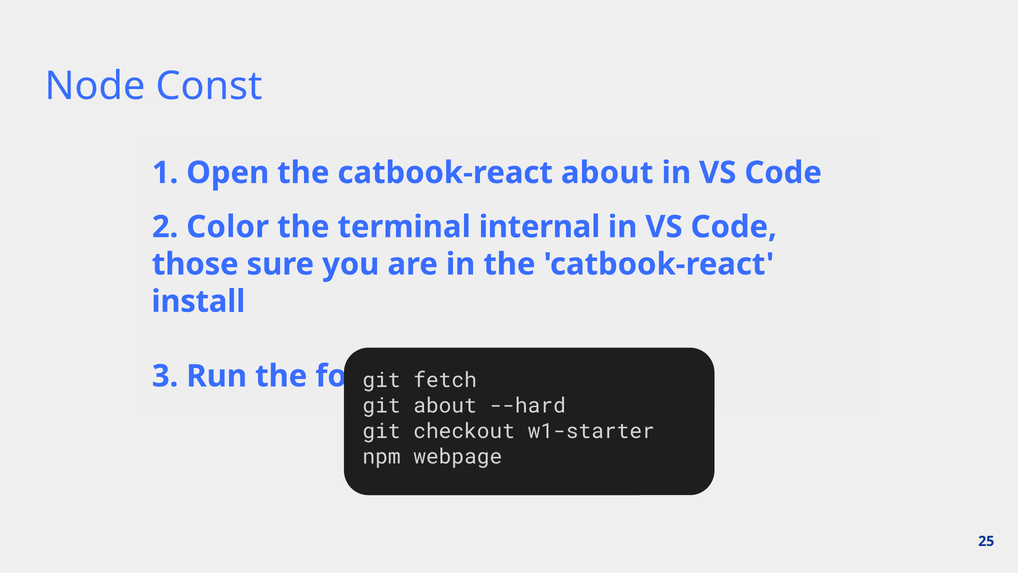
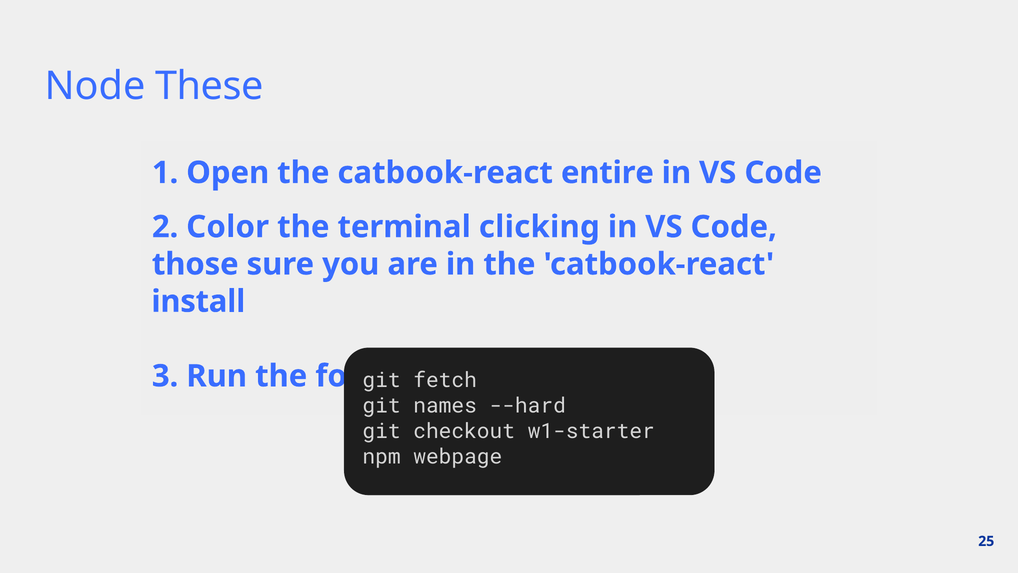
Const: Const -> These (209, 86)
catbook-react about: about -> entire (607, 173)
internal: internal -> clicking (539, 227)
git about: about -> names (445, 406)
